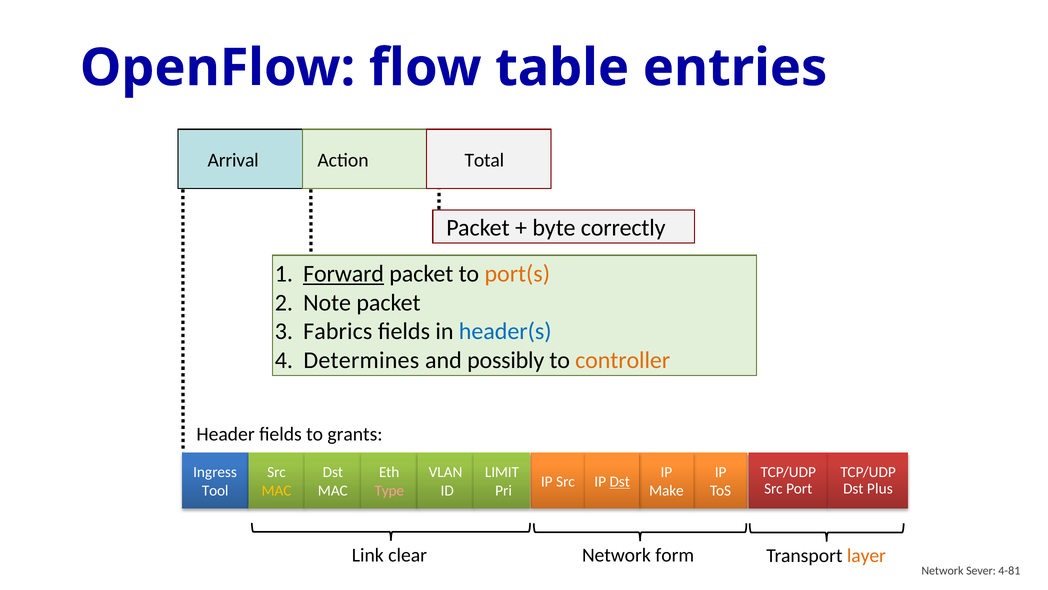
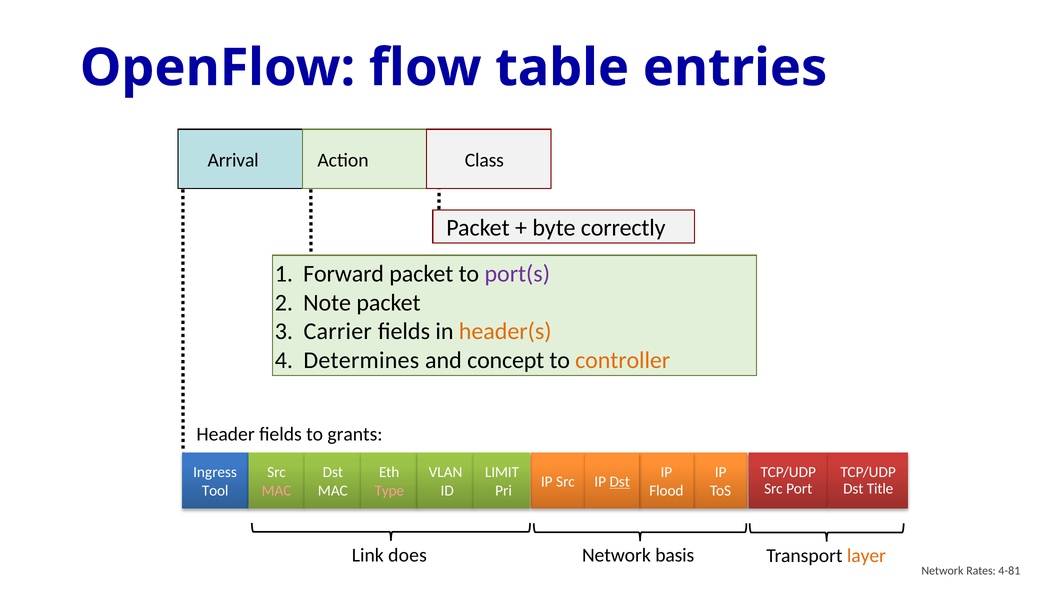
Total: Total -> Class (484, 160)
Forward underline: present -> none (344, 274)
port(s colour: orange -> purple (517, 274)
Fabrics: Fabrics -> Carrier (338, 331)
header(s colour: blue -> orange (505, 331)
possibly: possibly -> concept (506, 360)
Plus: Plus -> Title (880, 488)
MAC colour: yellow -> pink (276, 490)
Make: Make -> Flood (666, 490)
clear: clear -> does (408, 555)
form: form -> basis (675, 555)
Sever: Sever -> Rates (981, 570)
